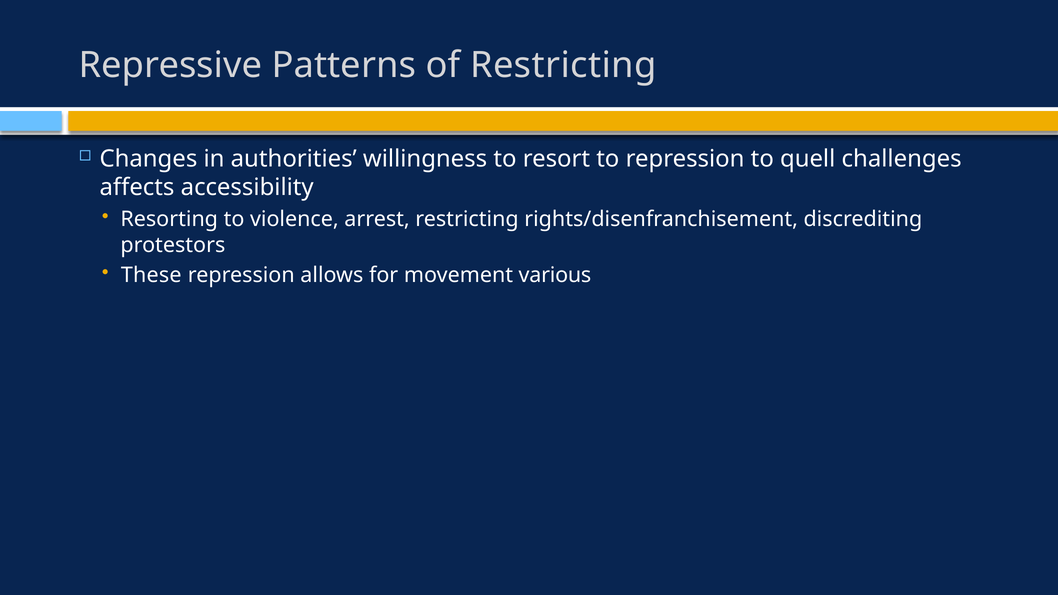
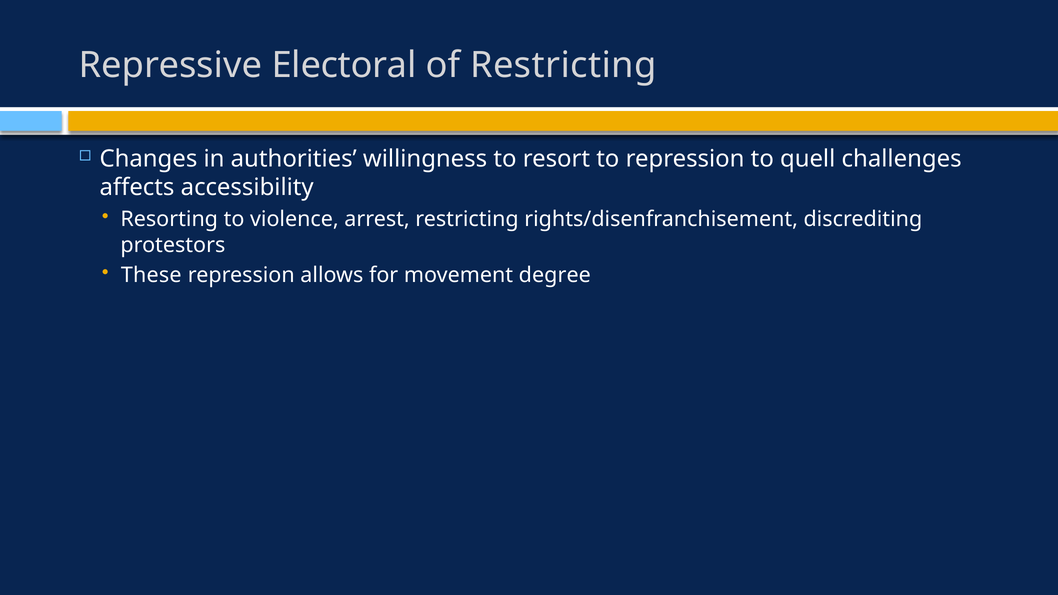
Patterns: Patterns -> Electoral (344, 65)
various: various -> degree (555, 275)
